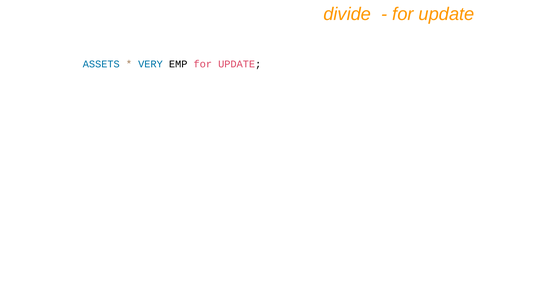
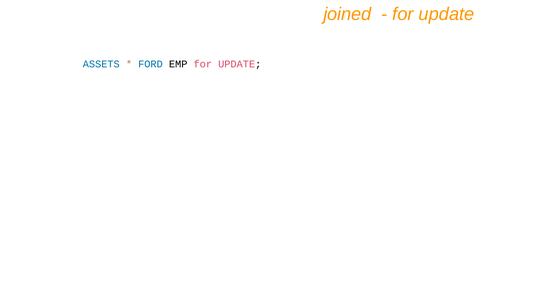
divide: divide -> joined (347, 14)
VERY: VERY -> FORD (150, 64)
